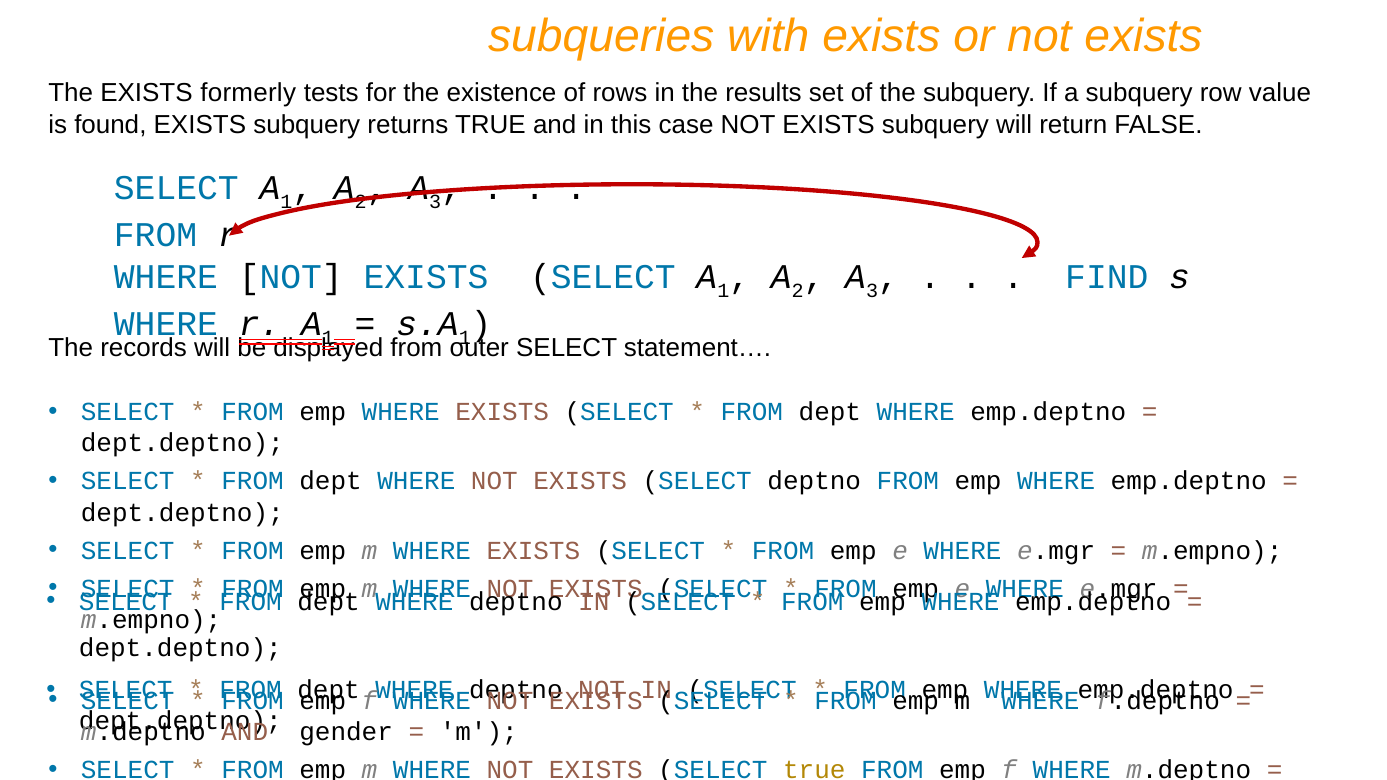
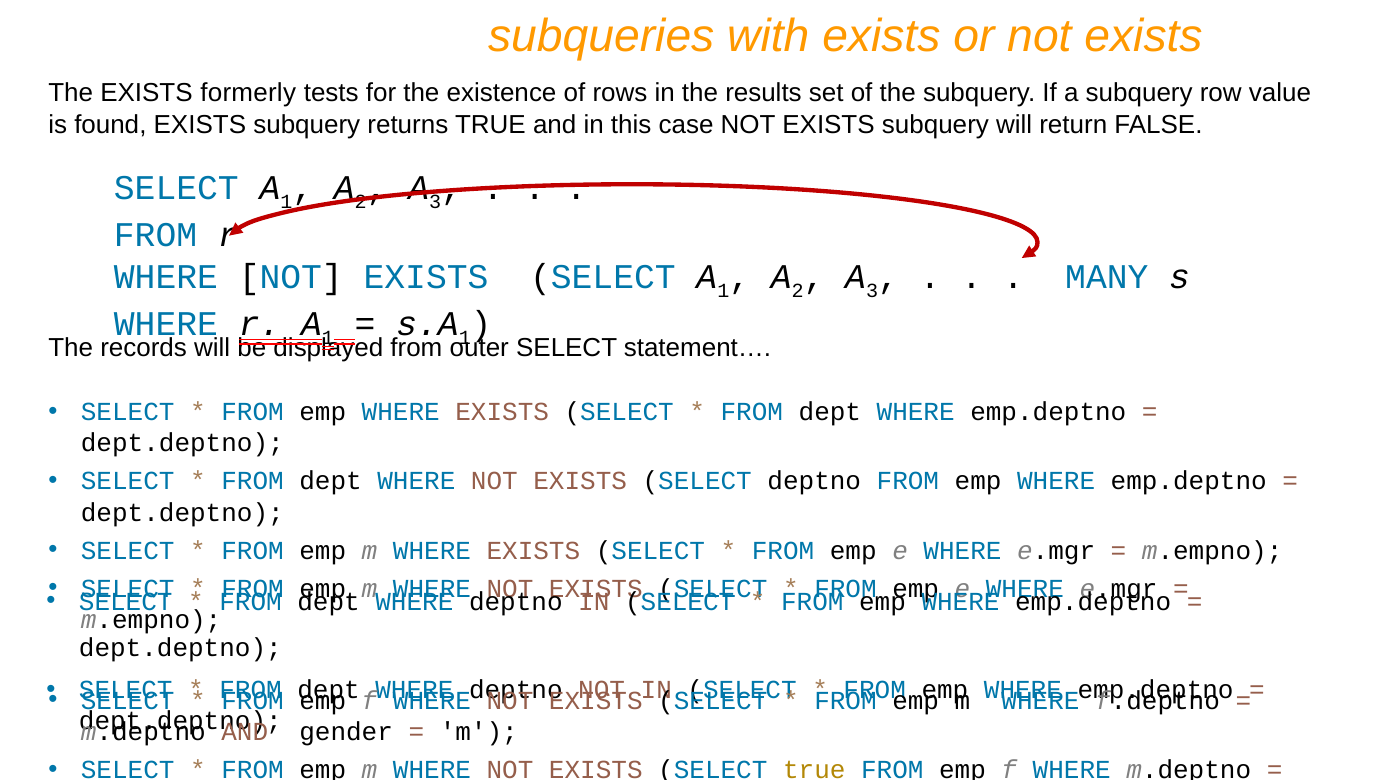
FIND: FIND -> MANY (1107, 277)
